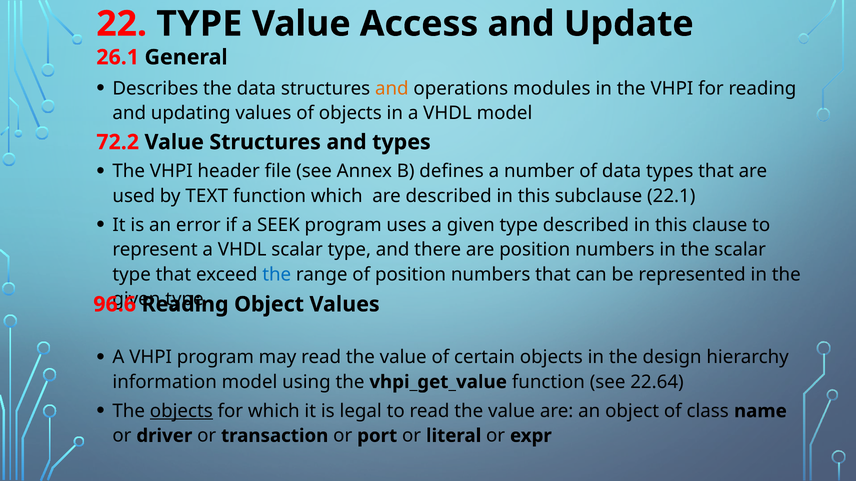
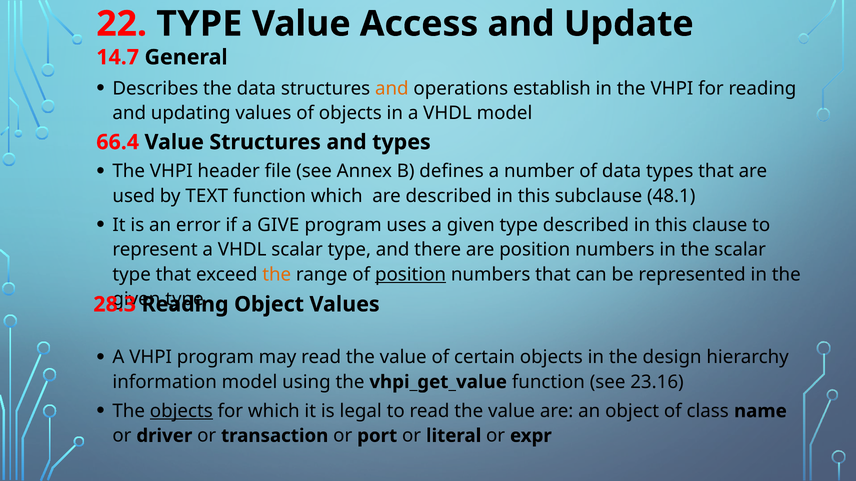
26.1: 26.1 -> 14.7 (118, 57)
modules: modules -> establish (552, 88)
72.2: 72.2 -> 66.4 (118, 142)
22.1: 22.1 -> 48.1 (671, 196)
SEEK: SEEK -> GIVE (278, 225)
the colour: blue -> orange (277, 275)
position underline: none -> present (411, 275)
96.6: 96.6 -> 28.3 (115, 305)
22.64: 22.64 -> 23.16 (657, 382)
